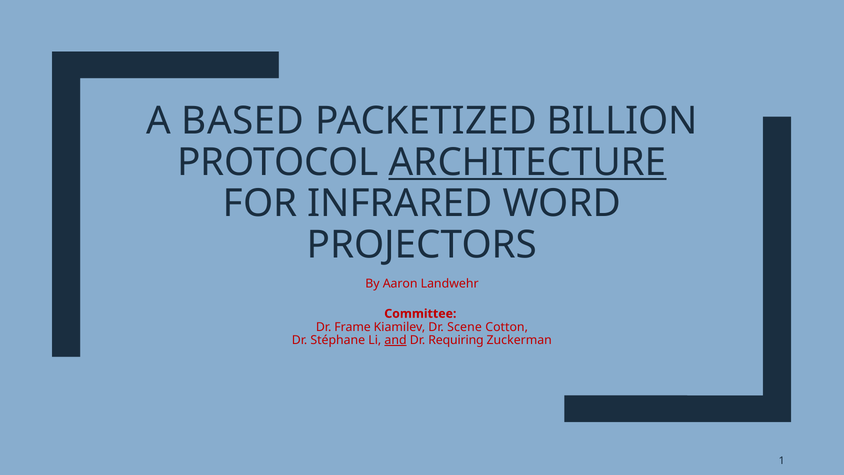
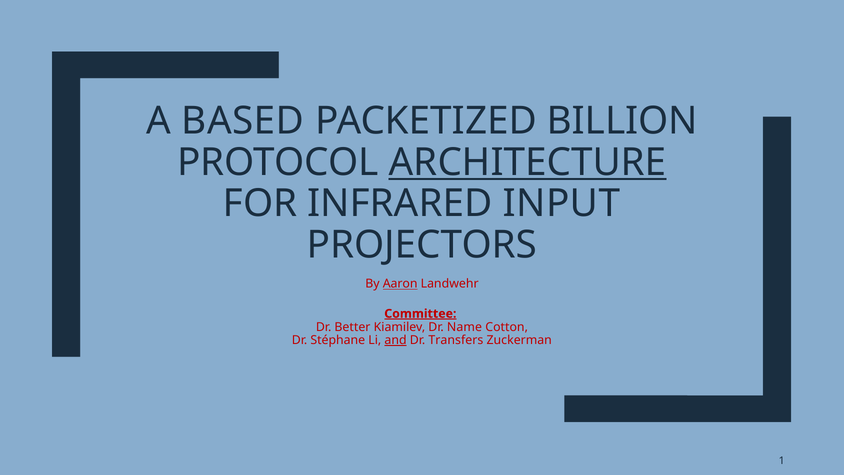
WORD: WORD -> INPUT (561, 204)
Aaron underline: none -> present (400, 284)
Committee underline: none -> present (420, 314)
Frame: Frame -> Better (352, 327)
Scene: Scene -> Name (465, 327)
Requiring: Requiring -> Transfers (456, 340)
